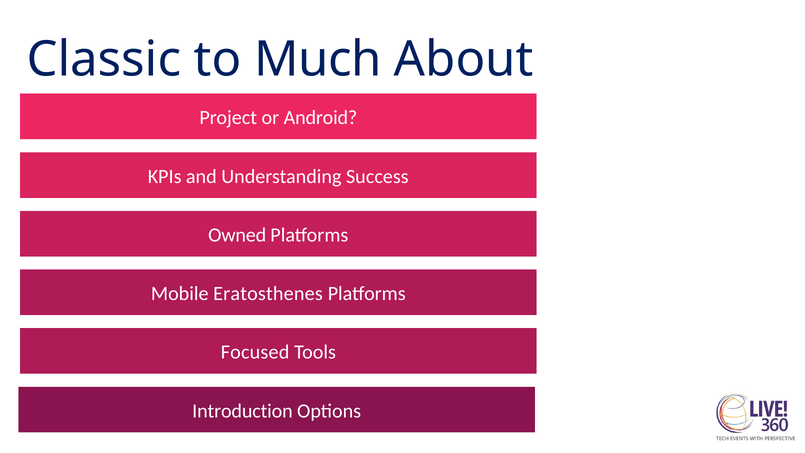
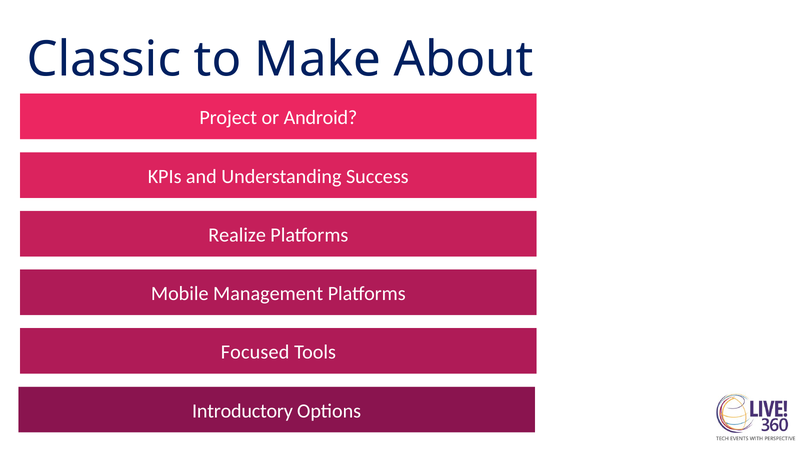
Much: Much -> Make (318, 59)
Owned: Owned -> Realize (237, 235)
Eratosthenes: Eratosthenes -> Management (268, 294)
Introduction: Introduction -> Introductory (243, 411)
